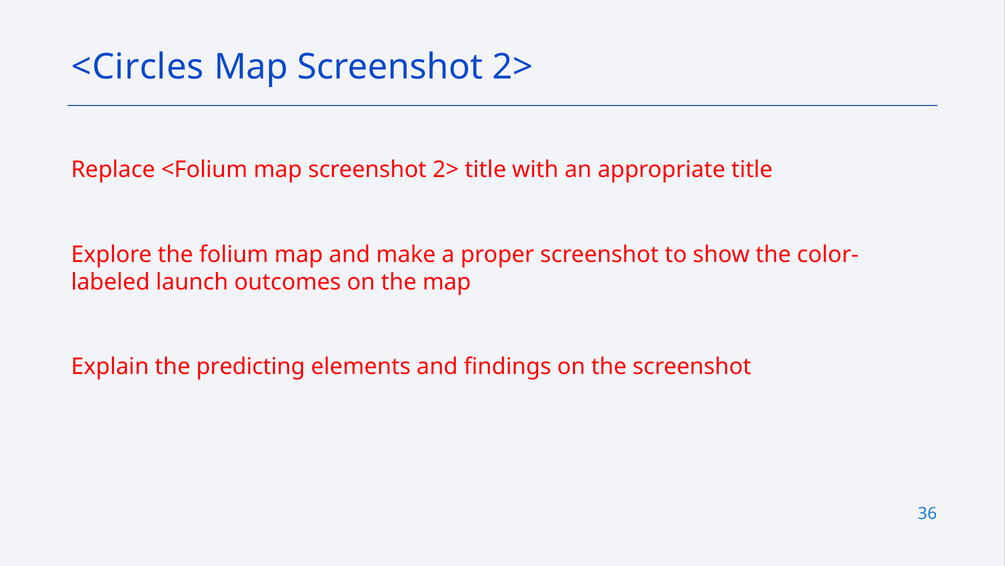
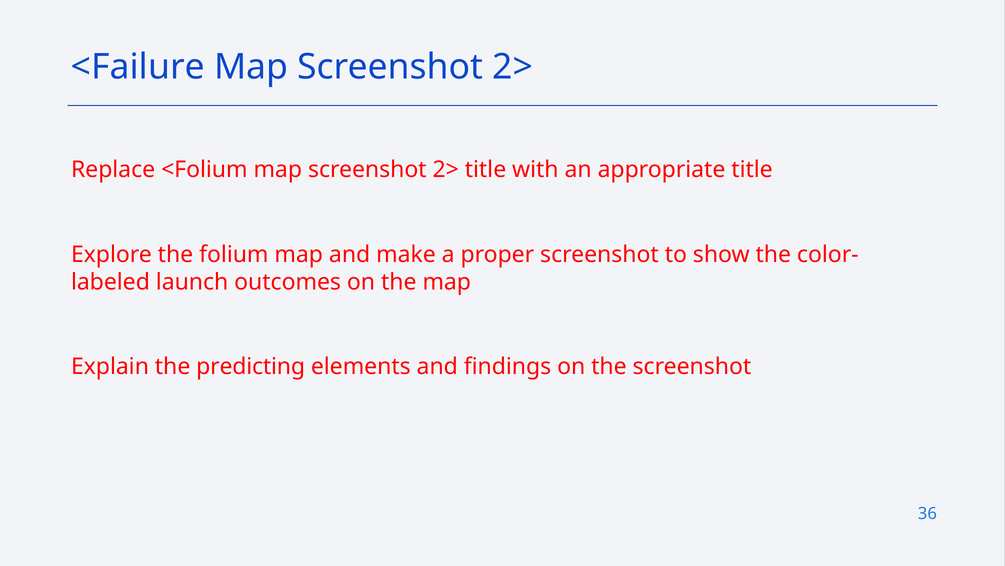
<Circles: <Circles -> <Failure (138, 67)
